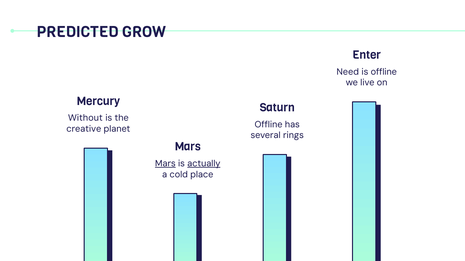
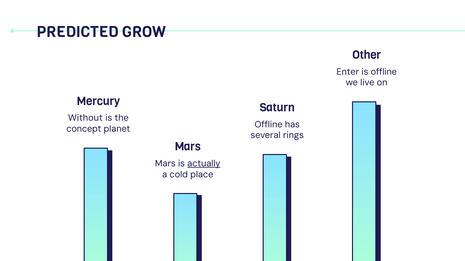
Enter: Enter -> Other (367, 55)
Need: Need -> Enter (348, 72)
creative: creative -> concept (84, 129)
Mars underline: present -> none (165, 164)
